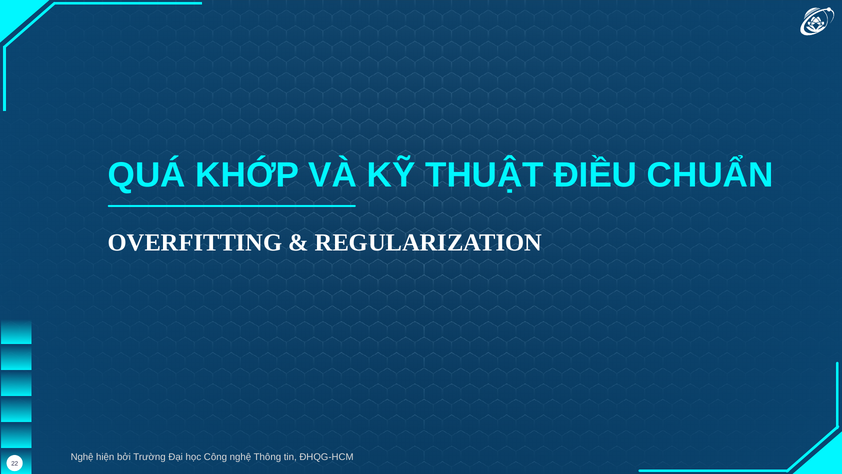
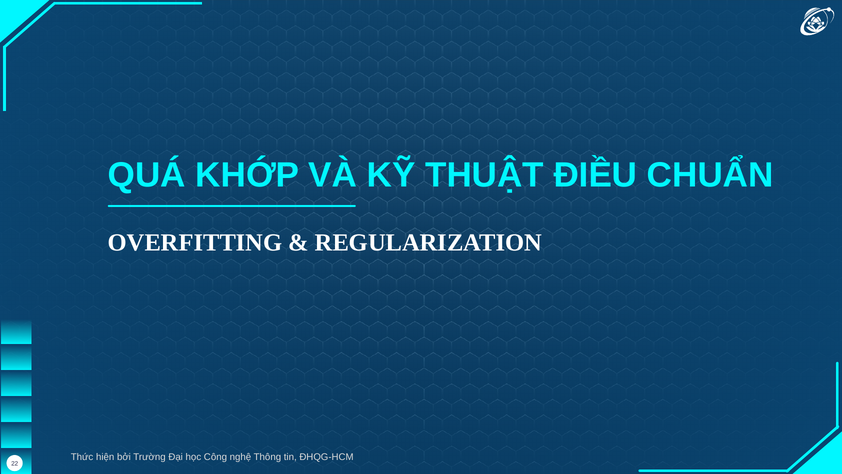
Nghệ: Nghệ -> Thức (82, 457)
